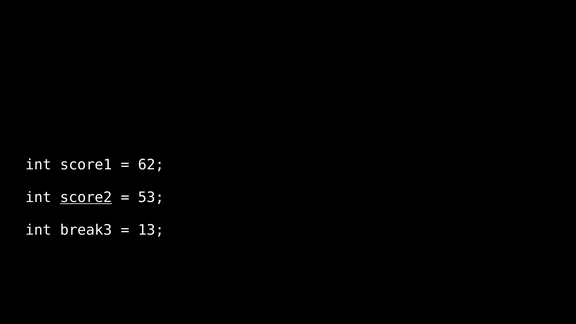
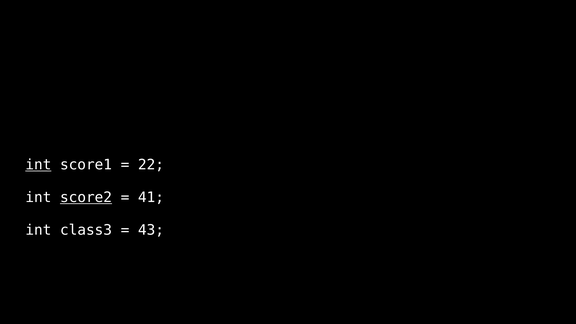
int underline: none -> present (38, 165)
62: 62 -> 22 (151, 165)
53: 53 -> 41 (151, 198)
break3: break3 -> class3 (86, 230)
13: 13 -> 43 (151, 230)
